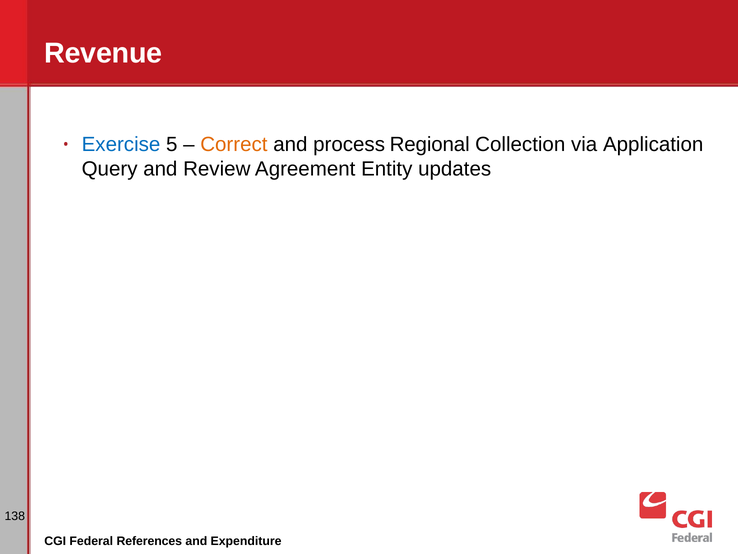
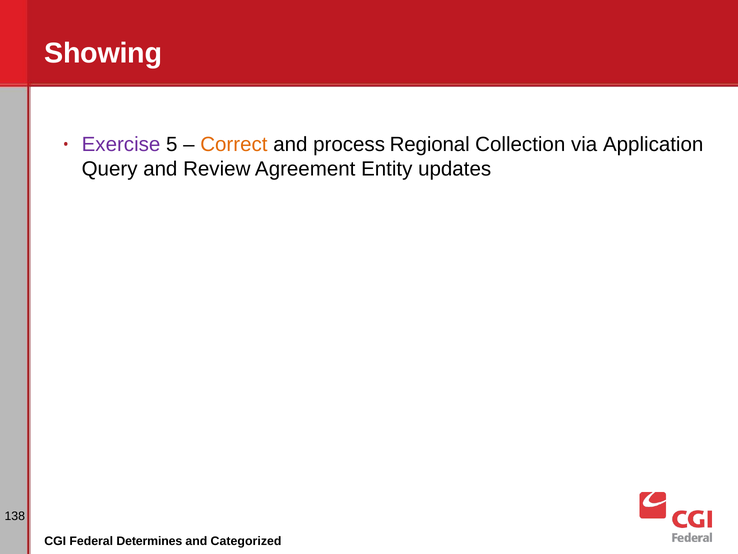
Revenue: Revenue -> Showing (103, 53)
Exercise colour: blue -> purple (121, 144)
References: References -> Determines (149, 541)
Expenditure: Expenditure -> Categorized (246, 541)
